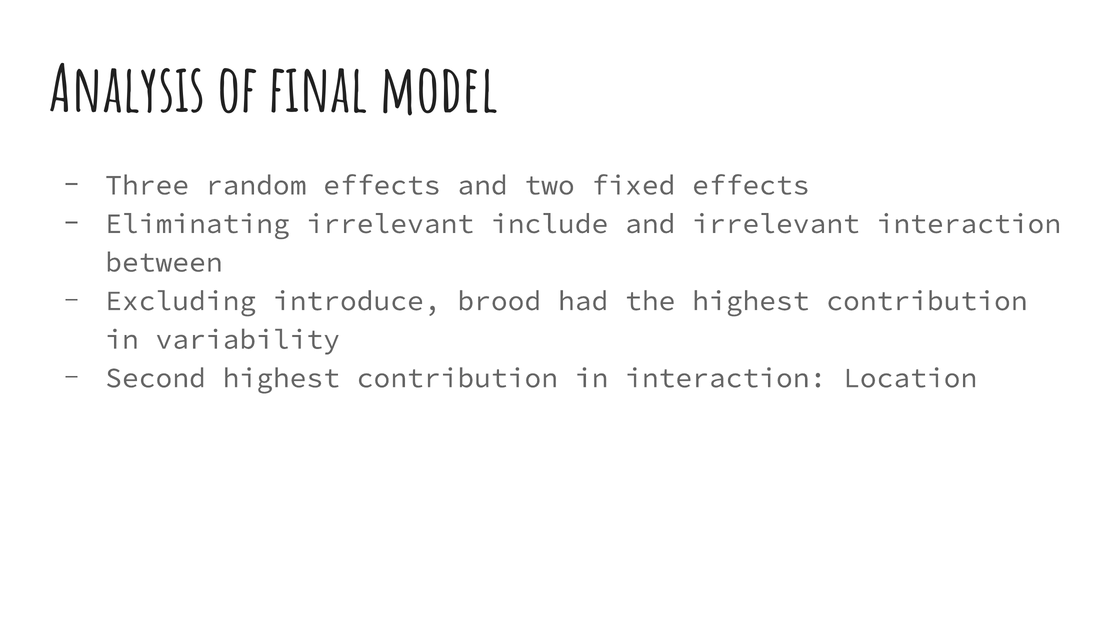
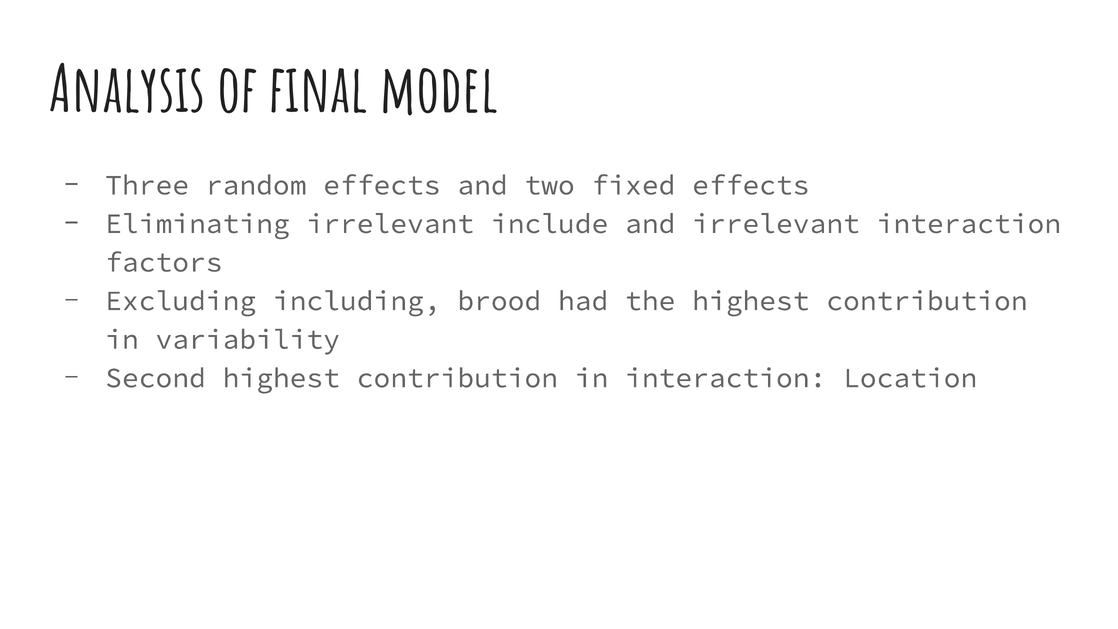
between: between -> factors (164, 262)
introduce: introduce -> including (357, 301)
